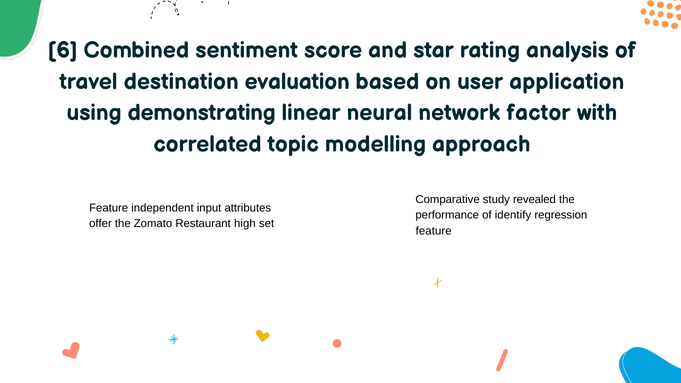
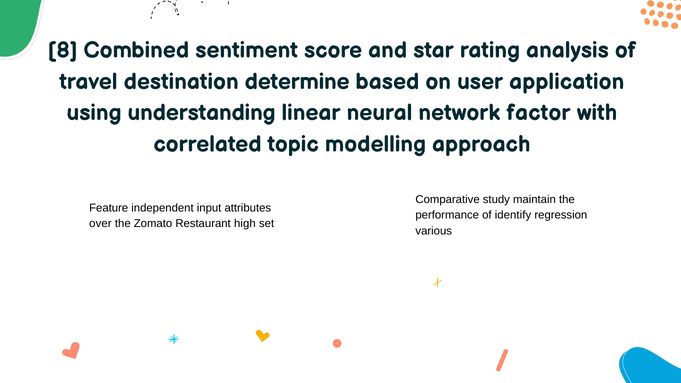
6: 6 -> 8 (63, 50)
evaluation: evaluation -> determine (297, 82)
demonstrating: demonstrating -> understanding (202, 113)
revealed: revealed -> maintain (534, 200)
offer: offer -> over (100, 224)
feature: feature -> various (434, 231)
